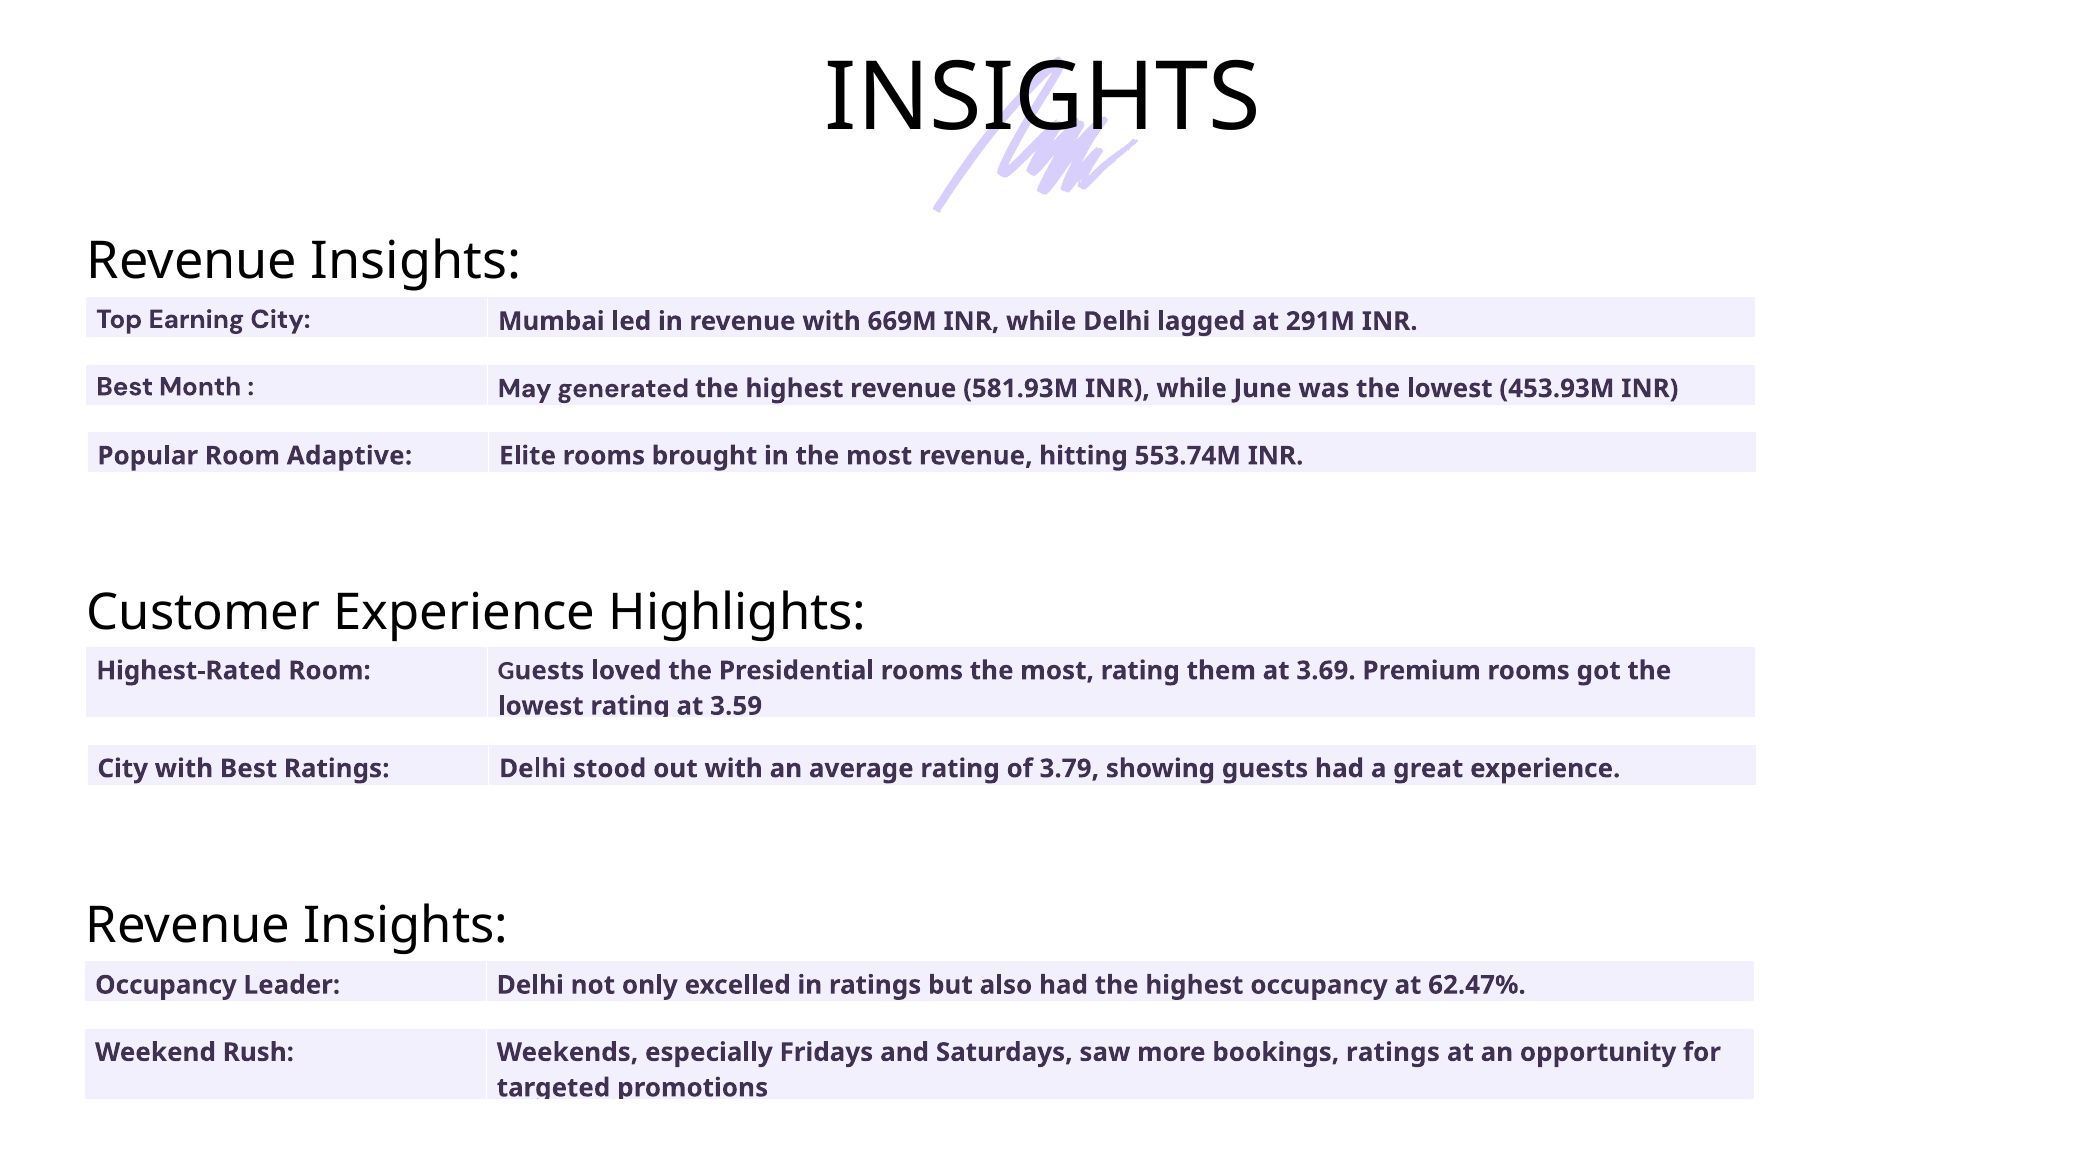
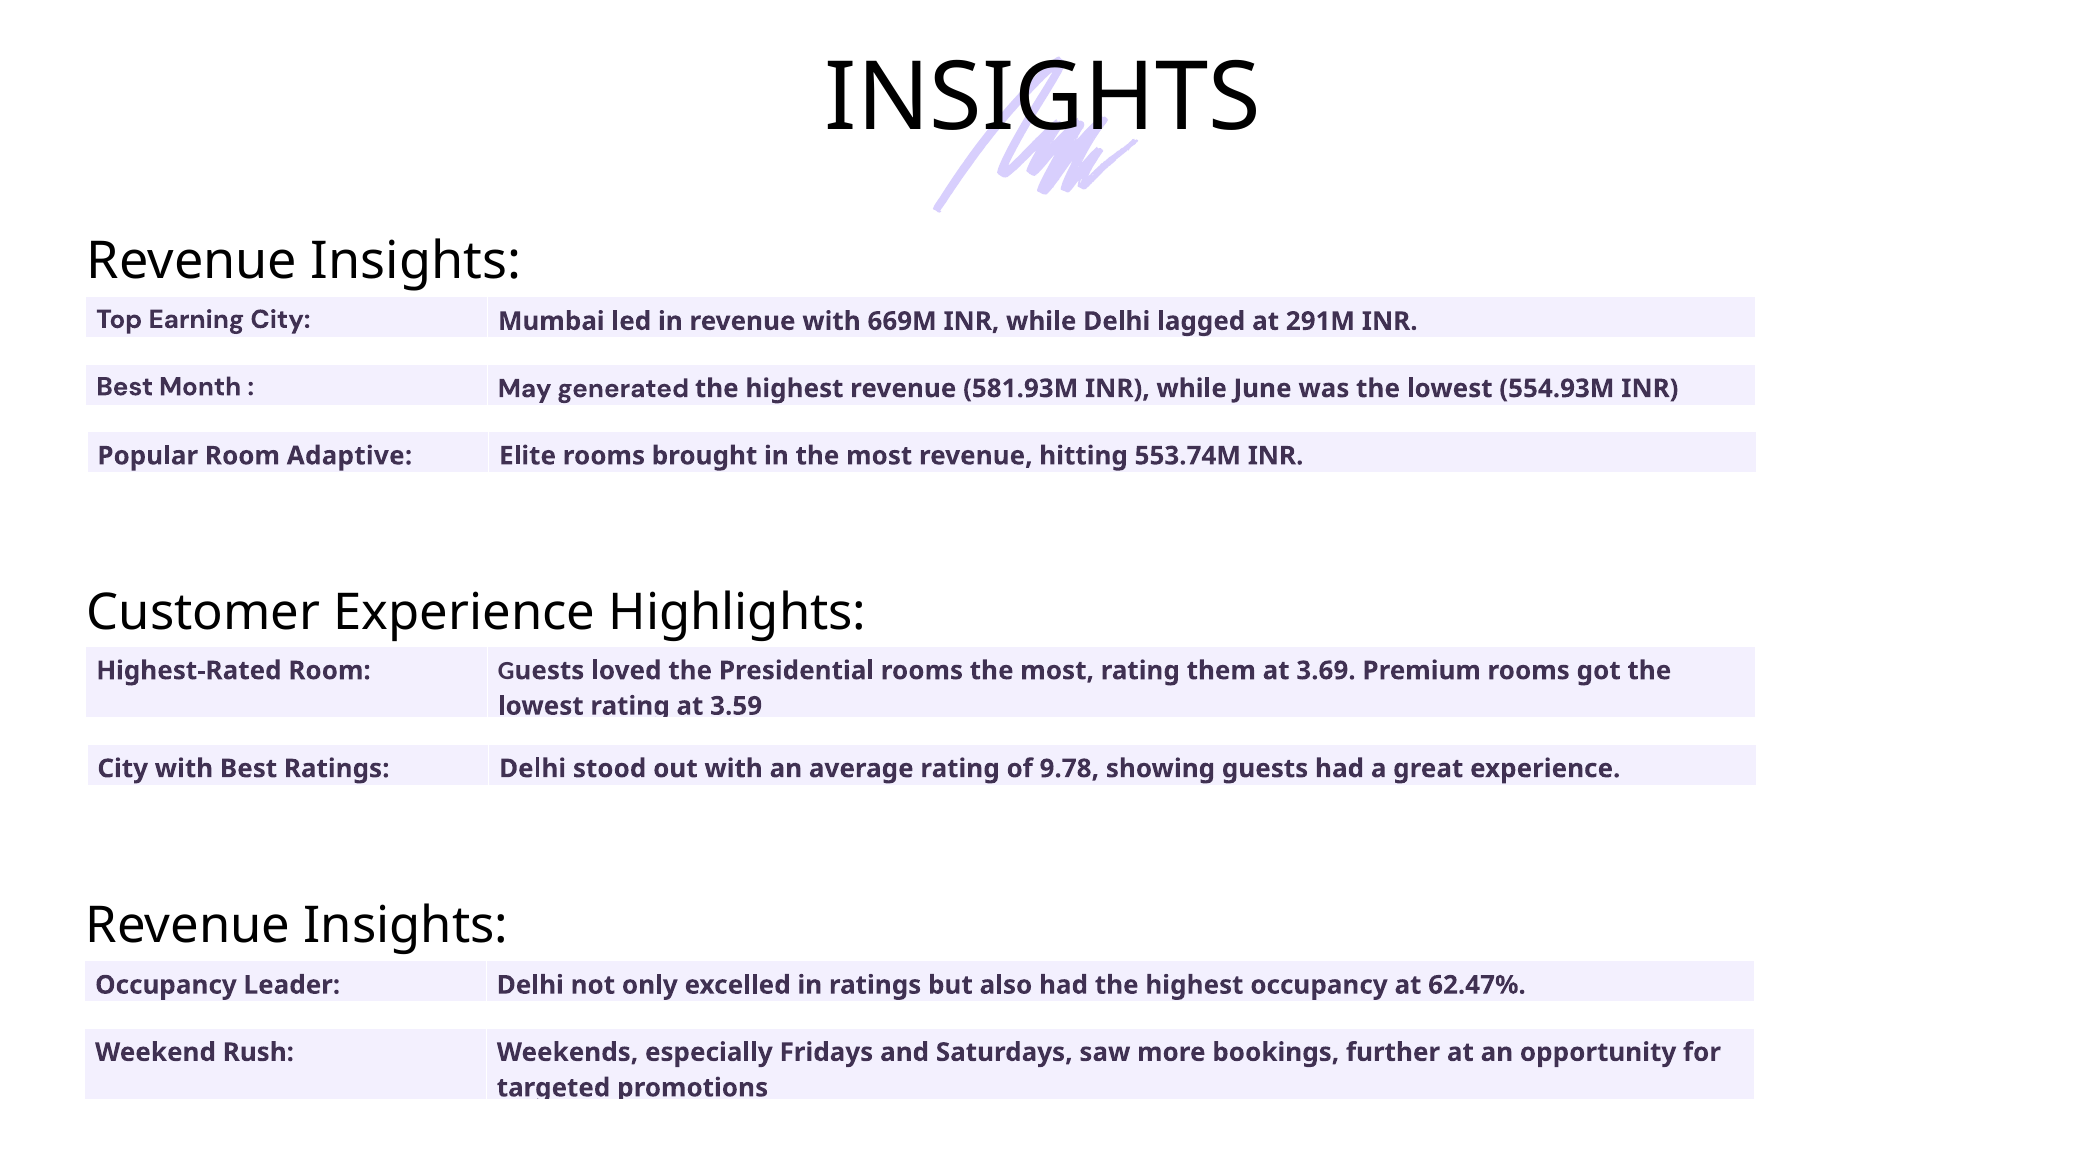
453.93M: 453.93M -> 554.93M (1557, 389)
3.79: 3.79 -> 9.78 (1069, 769)
bookings ratings: ratings -> further (1393, 1053)
